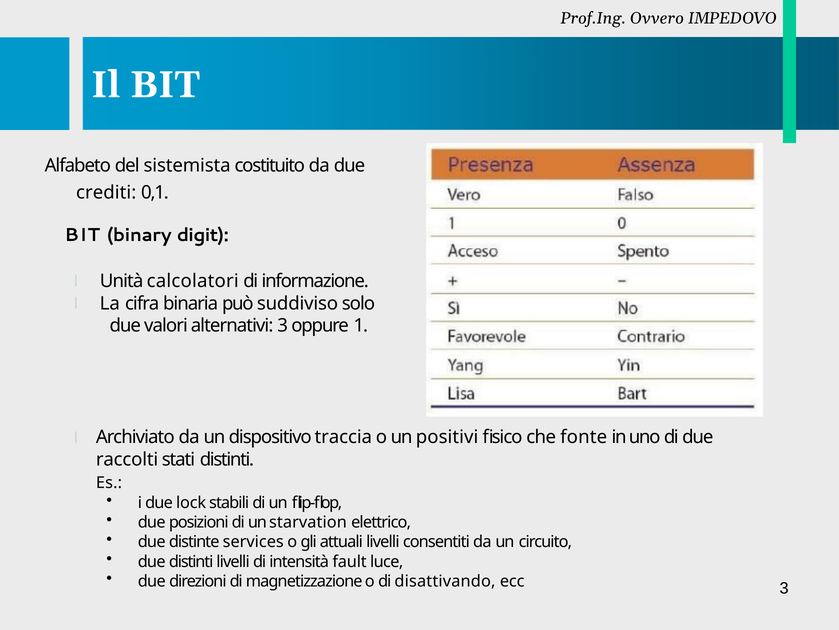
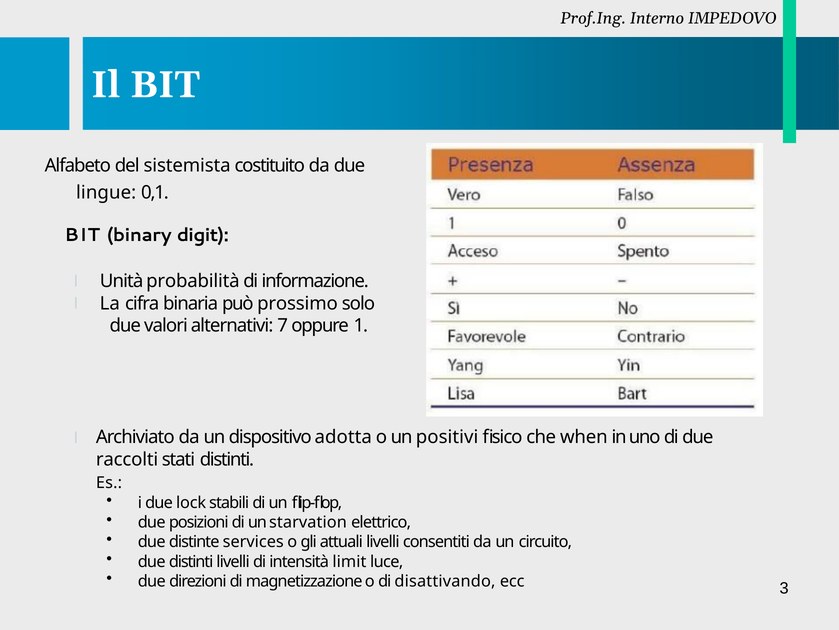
Ovvero: Ovvero -> Interno (657, 18)
crediti: crediti -> lingue (106, 192)
calcolatori: calcolatori -> probabilità (193, 281)
suddiviso: suddiviso -> prossimo (297, 303)
alternativi 3: 3 -> 7 (283, 325)
traccia: traccia -> adotta (343, 437)
fonte: fonte -> when (584, 437)
fault: fault -> limit (349, 561)
